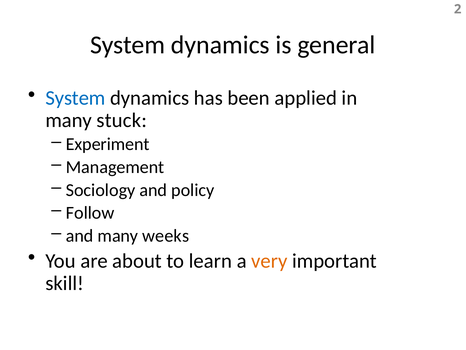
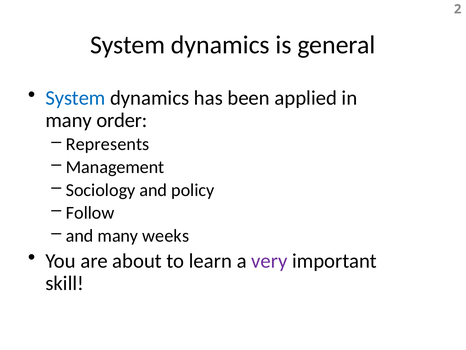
stuck: stuck -> order (122, 120)
Experiment: Experiment -> Represents (108, 144)
very colour: orange -> purple (269, 260)
